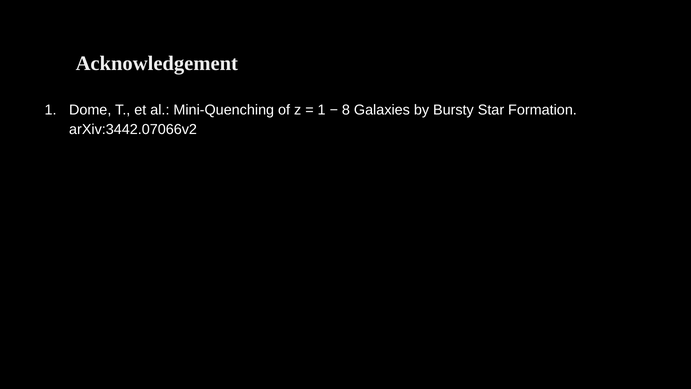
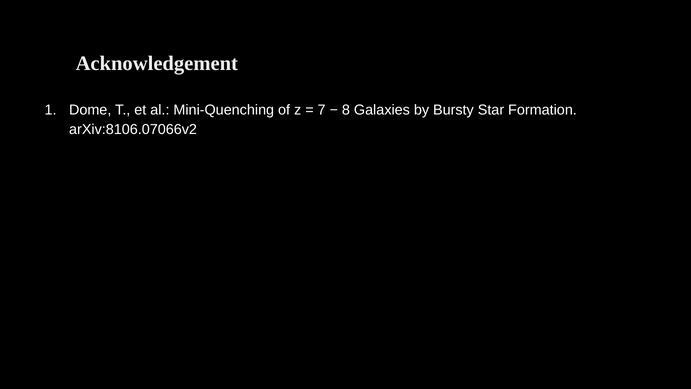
1: 1 -> 7 (322, 110)
arXiv:3442.07066v2: arXiv:3442.07066v2 -> arXiv:8106.07066v2 (133, 130)
